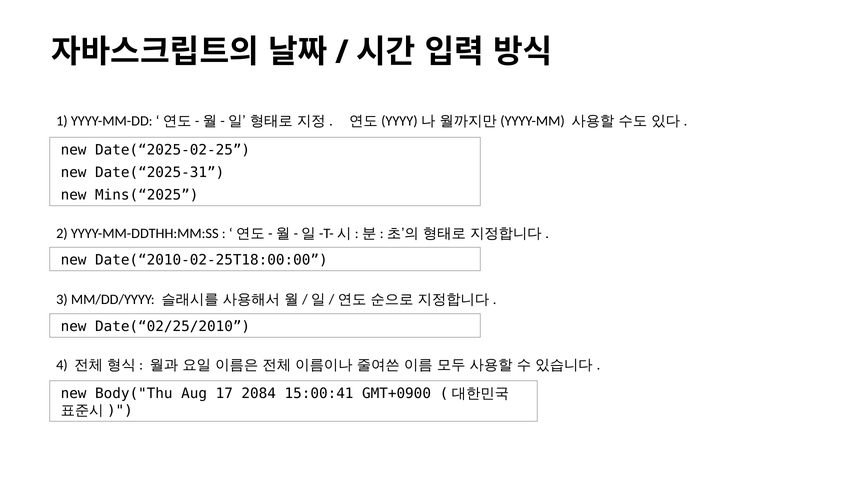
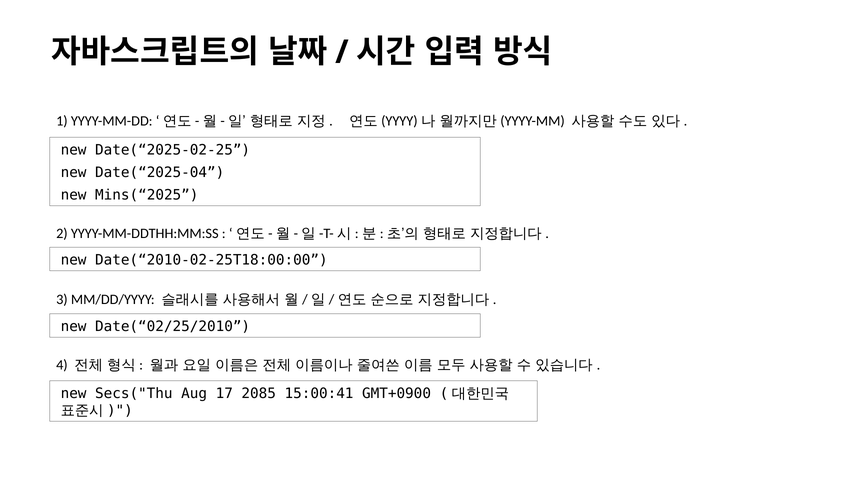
Date(“2025-31: Date(“2025-31 -> Date(“2025-04 (160, 173)
Body("Thu: Body("Thu -> Secs("Thu (134, 394)
2084: 2084 -> 2085 (259, 394)
